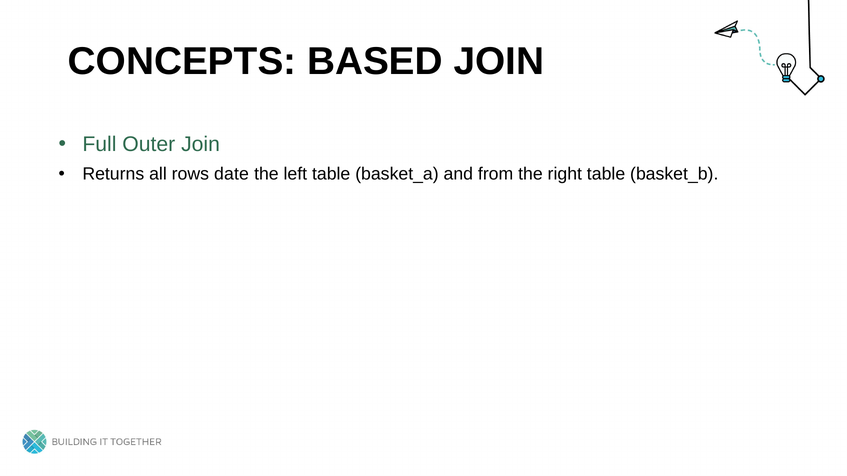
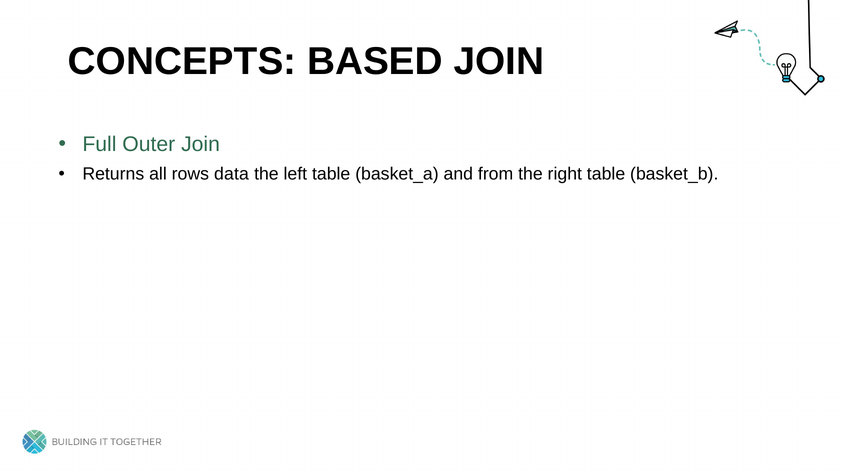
date: date -> data (231, 174)
